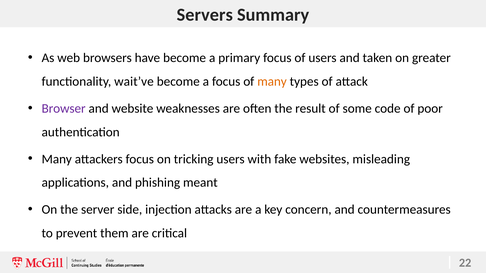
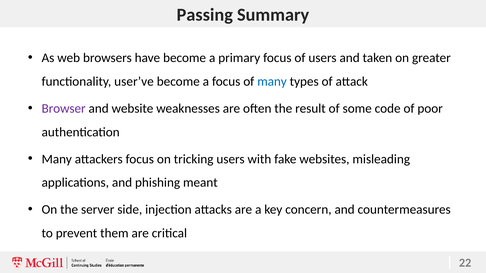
Servers: Servers -> Passing (205, 15)
wait’ve: wait’ve -> user’ve (134, 82)
many colour: orange -> blue (272, 82)
